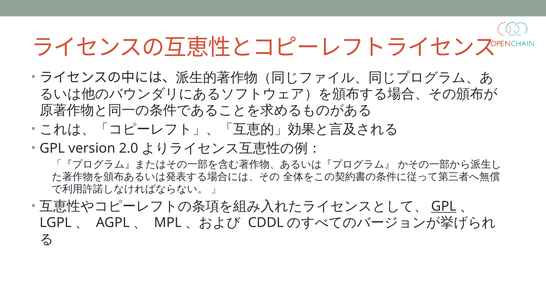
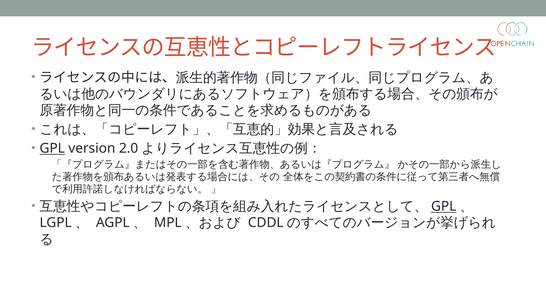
GPL underline: none -> present (52, 149)
